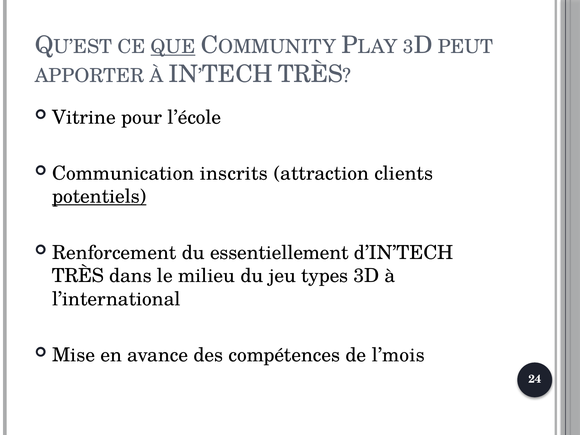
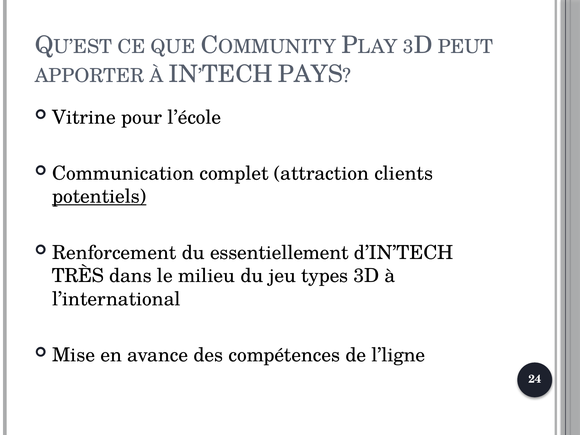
QUE underline: present -> none (173, 47)
TRÈS: TRÈS -> PAYS (310, 74)
inscrits: inscrits -> complet (234, 173)
l’mois: l’mois -> l’ligne (398, 355)
